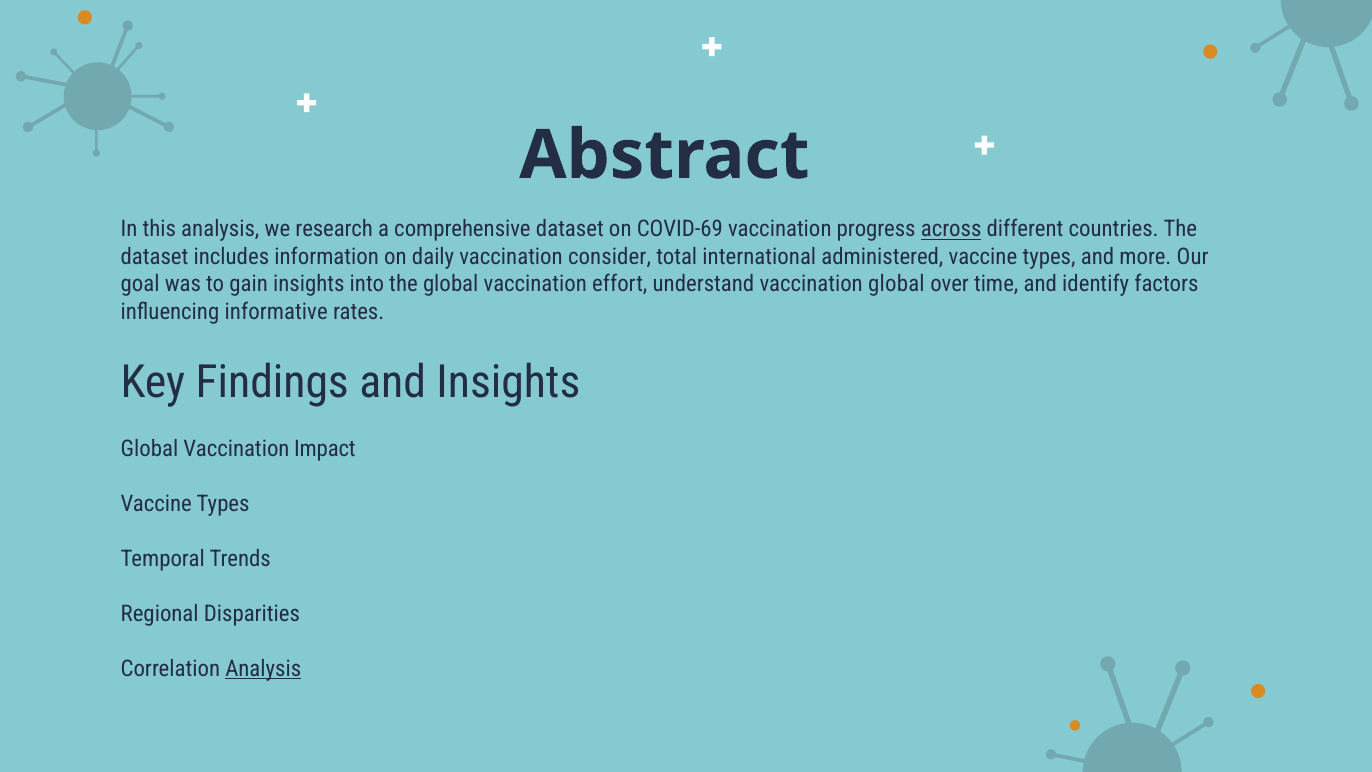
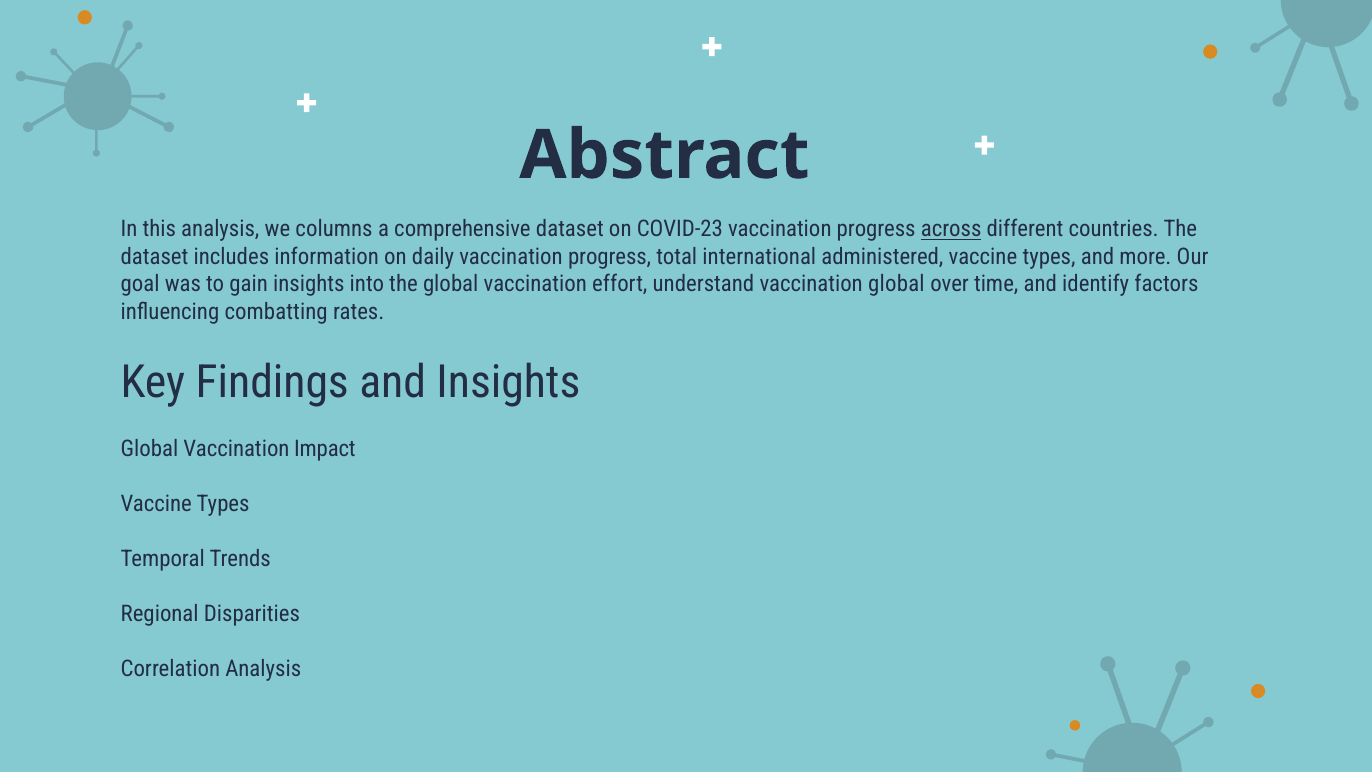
research: research -> columns (334, 229)
COVID-69: COVID-69 -> COVID-23 (680, 229)
daily vaccination consider: consider -> progress (610, 257)
informative: informative -> combatting (276, 312)
Analysis underline: present -> none (263, 668)
